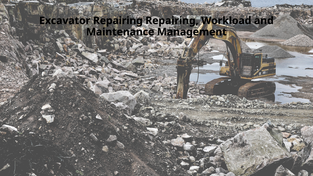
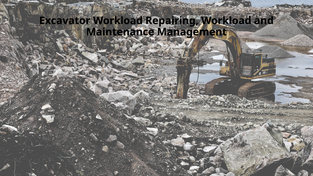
Excavator Repairing: Repairing -> Workload (118, 21)
